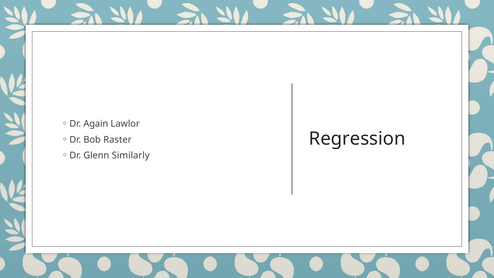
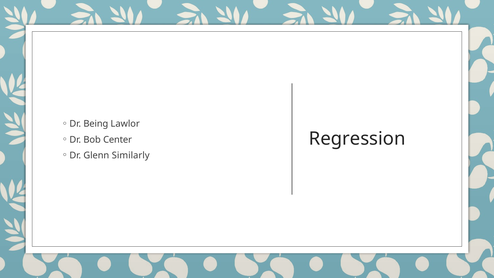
Again: Again -> Being (96, 124)
Raster: Raster -> Center (118, 140)
